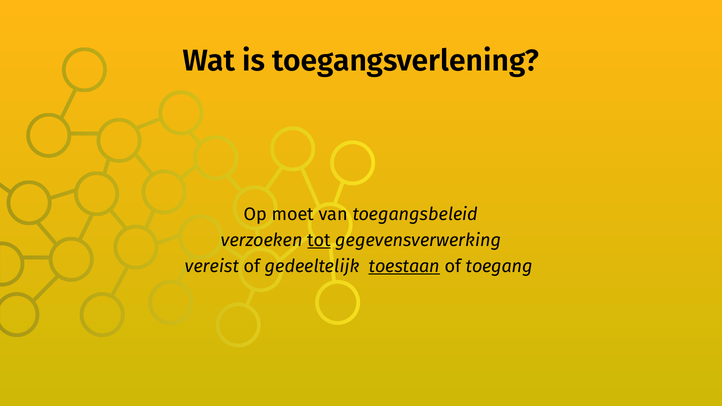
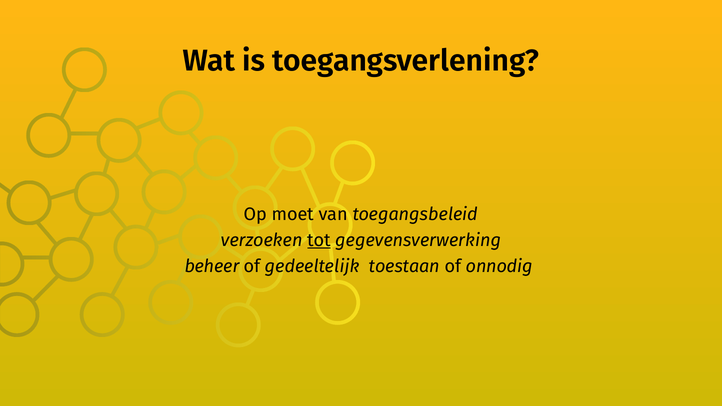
vereist: vereist -> beheer (212, 266)
toestaan underline: present -> none (404, 266)
toegang: toegang -> onnodig (499, 266)
